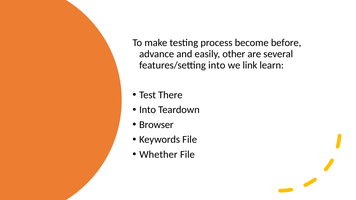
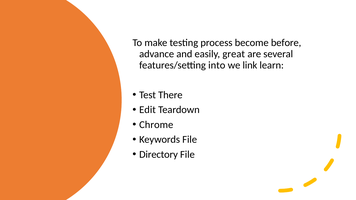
other: other -> great (234, 54)
Into: Into -> Edit (148, 110)
Browser: Browser -> Chrome (156, 125)
Whether: Whether -> Directory (159, 155)
